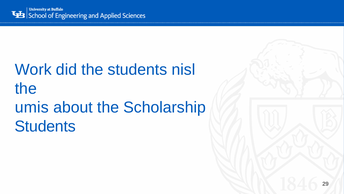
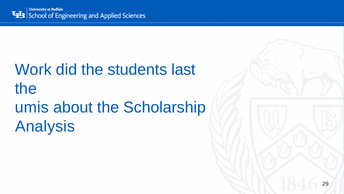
nisl: nisl -> last (184, 69)
Students: Students -> Analysis (45, 126)
